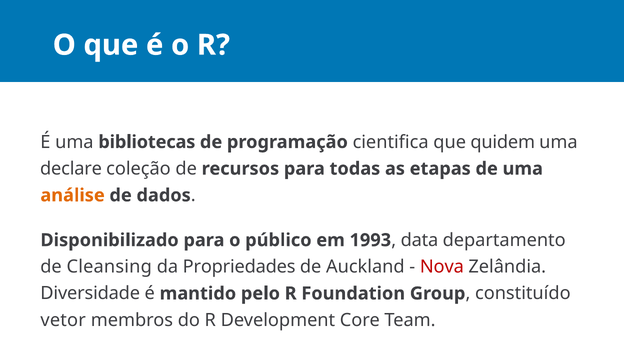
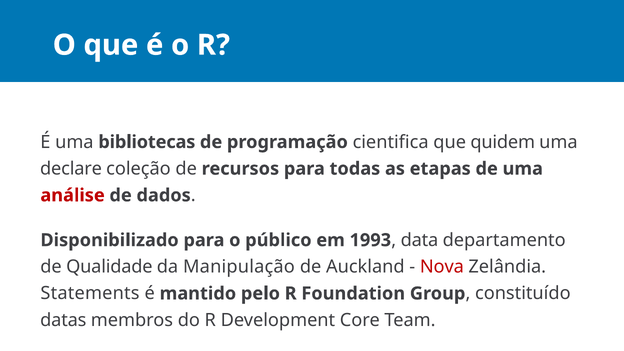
análise colour: orange -> red (73, 195)
Cleansing: Cleansing -> Qualidade (109, 267)
Propriedades: Propriedades -> Manipulação (239, 267)
Diversidade: Diversidade -> Statements (90, 293)
vetor: vetor -> datas (63, 320)
